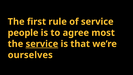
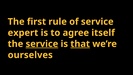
people: people -> expert (23, 33)
most: most -> itself (103, 33)
that underline: none -> present (80, 44)
